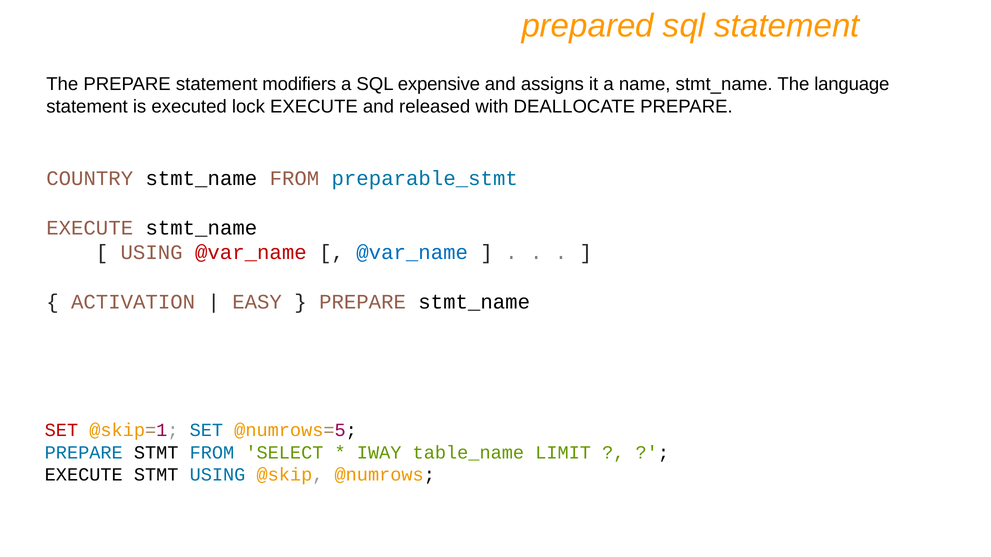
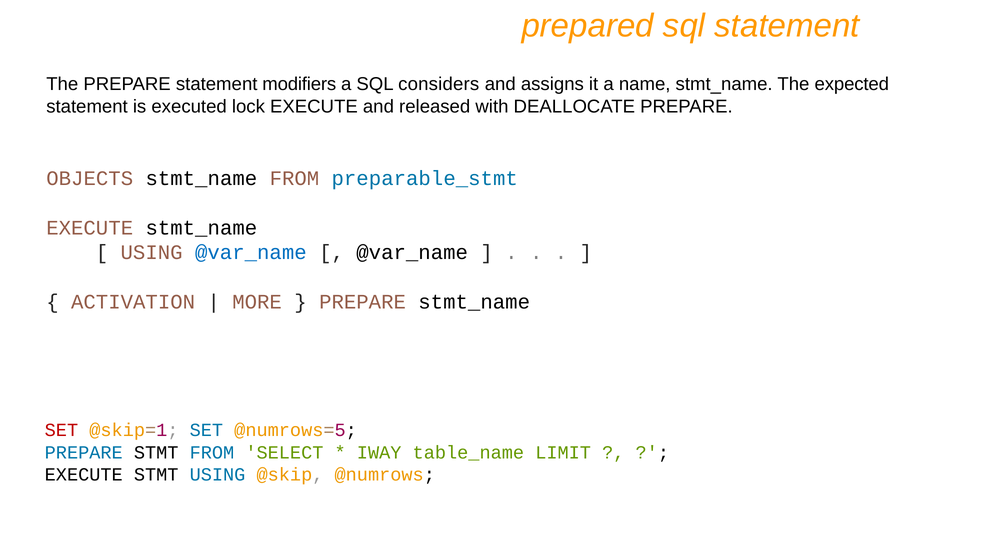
expensive: expensive -> considers (439, 84)
language: language -> expected (852, 84)
COUNTRY: COUNTRY -> OBJECTS (90, 178)
@var_name colour: red -> blue (251, 253)
@var_name colour: blue -> black (412, 253)
EASY: EASY -> MORE (257, 302)
